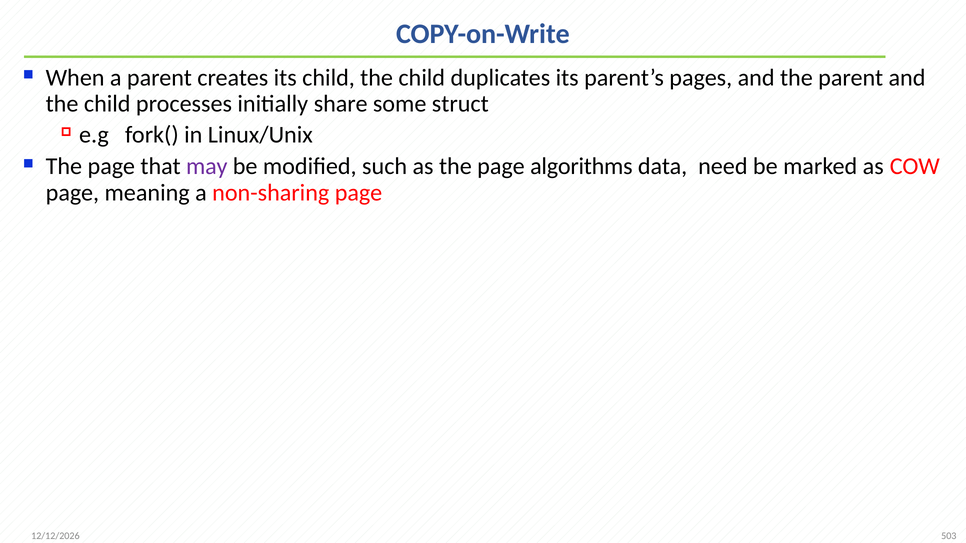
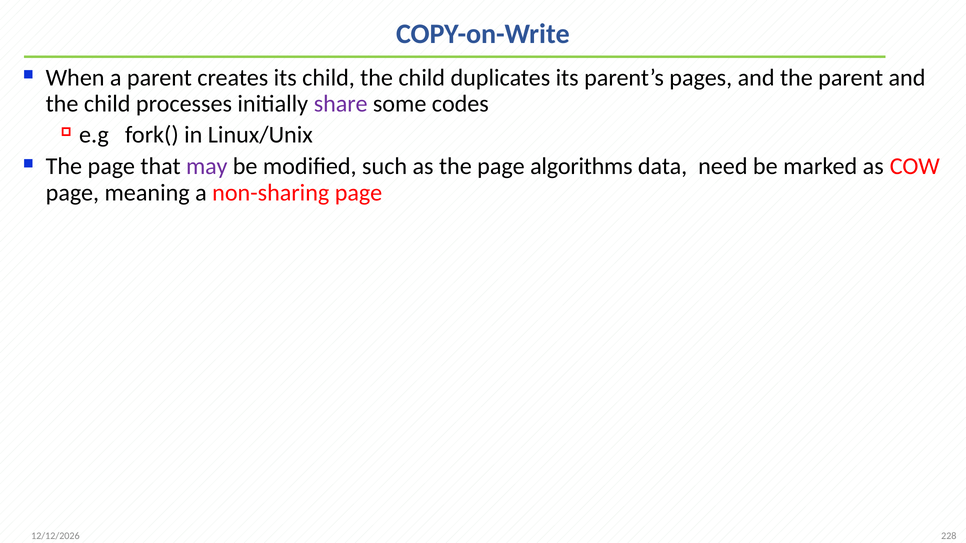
share colour: black -> purple (341, 104)
struct: struct -> codes (460, 104)
503: 503 -> 228 (949, 536)
